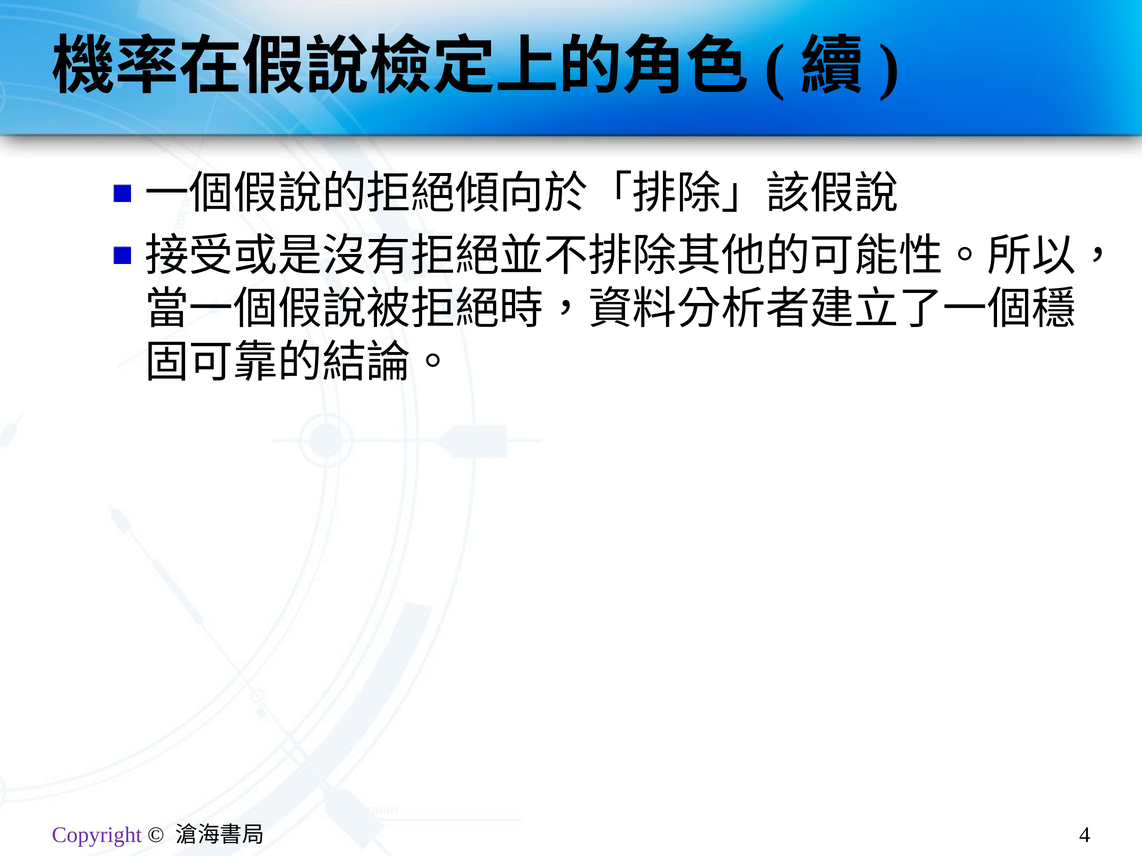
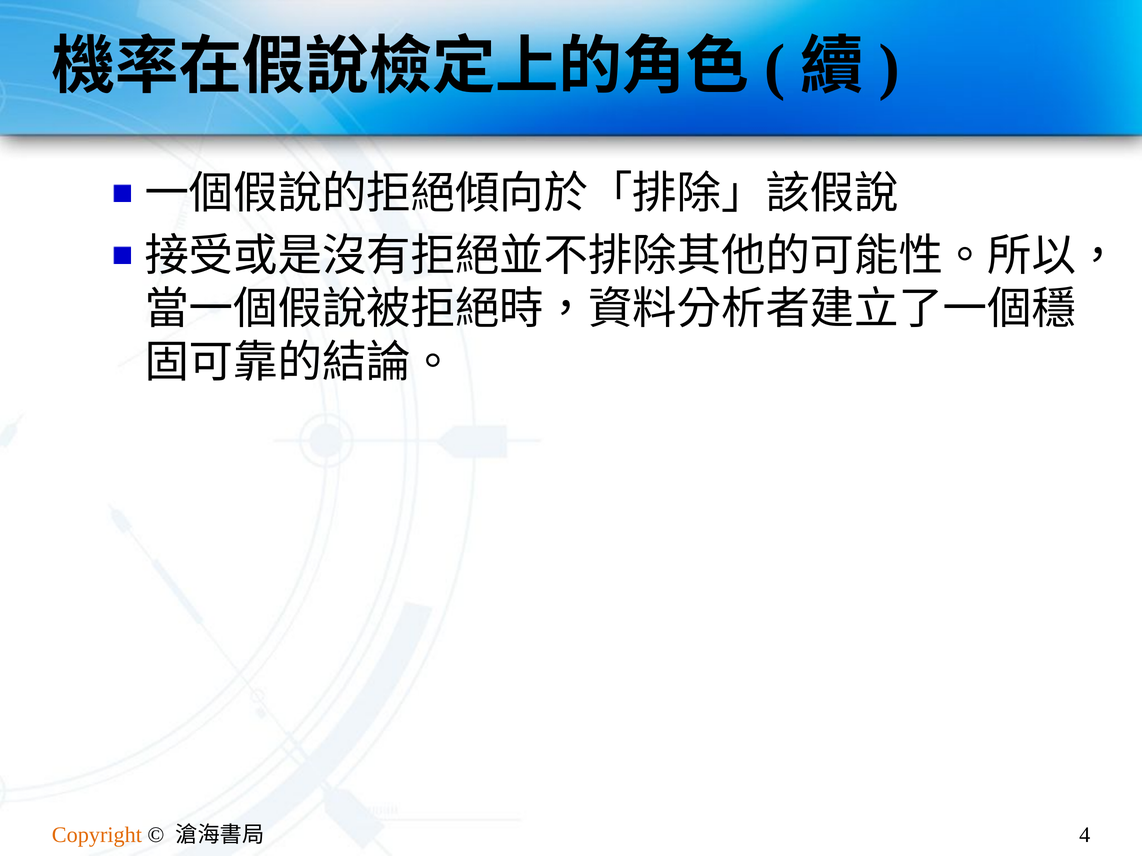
Copyright colour: purple -> orange (97, 836)
